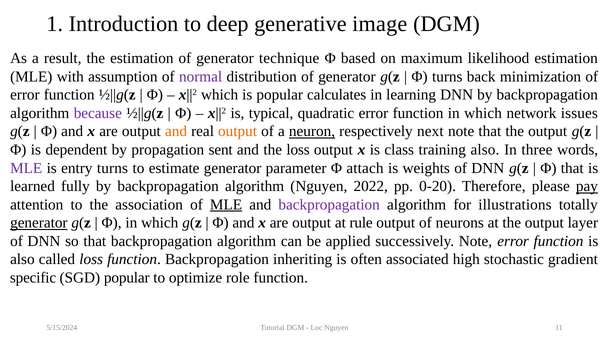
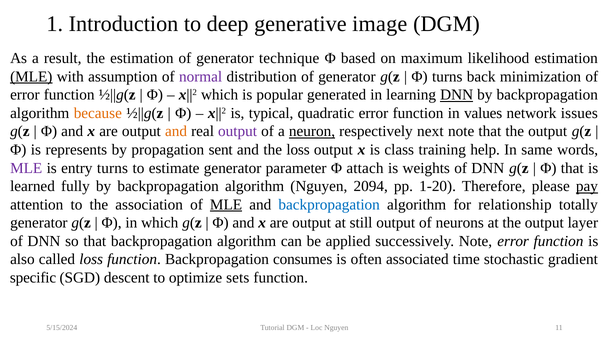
MLE underline: none -> present (31, 76)
calculates: calculates -> generated (337, 95)
DNN underline: none -> present (457, 95)
because colour: purple -> orange (98, 113)
function in which: which -> values (483, 113)
output colour: orange -> purple (238, 131)
dependent: dependent -> represents (76, 150)
training also: also -> help (485, 150)
three: three -> same (537, 150)
2022: 2022 -> 2094 (371, 186)
0-20: 0-20 -> 1-20 (438, 186)
backpropagation colour: purple -> blue (329, 204)
illustrations: illustrations -> relationship (515, 204)
generator underline: present -> none (39, 223)
rule: rule -> still (361, 223)
inheriting: inheriting -> consumes (303, 259)
high: high -> time (466, 259)
SGD popular: popular -> descent (127, 277)
role: role -> sets (238, 277)
